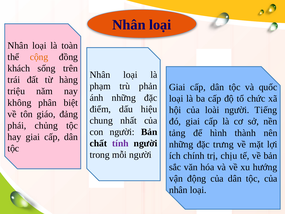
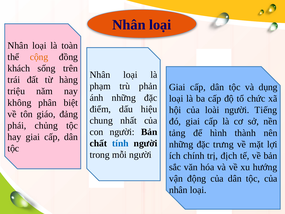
quốc: quốc -> dụng (268, 87)
tính colour: purple -> blue (120, 143)
chịu: chịu -> địch (229, 156)
